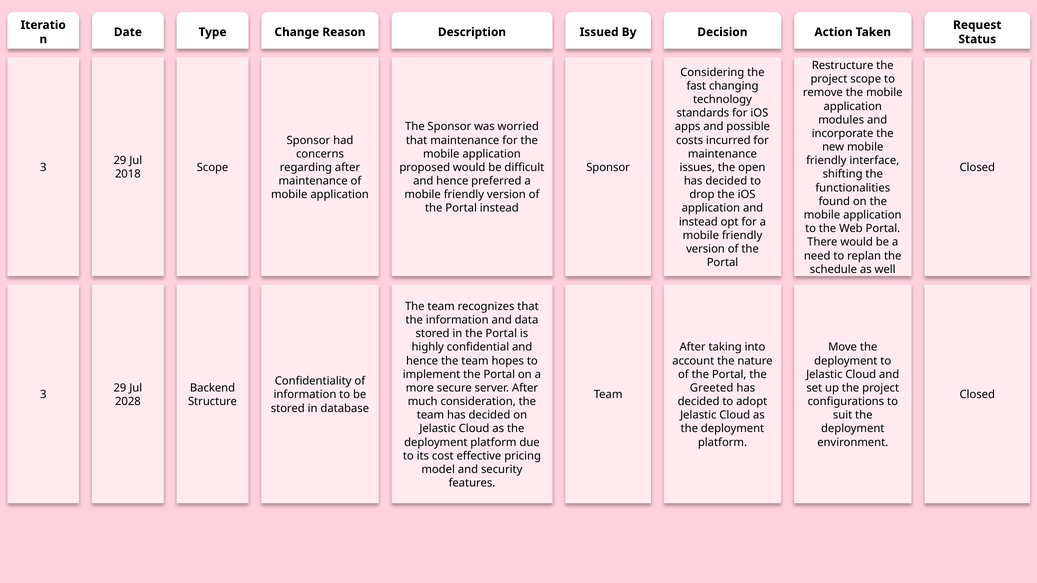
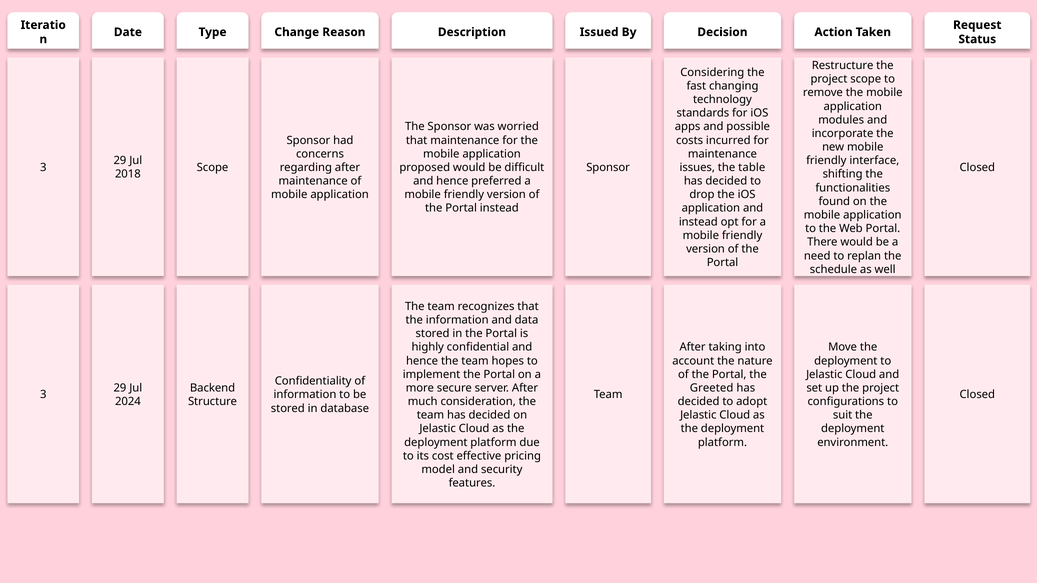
open: open -> table (752, 168)
2028: 2028 -> 2024 (128, 402)
